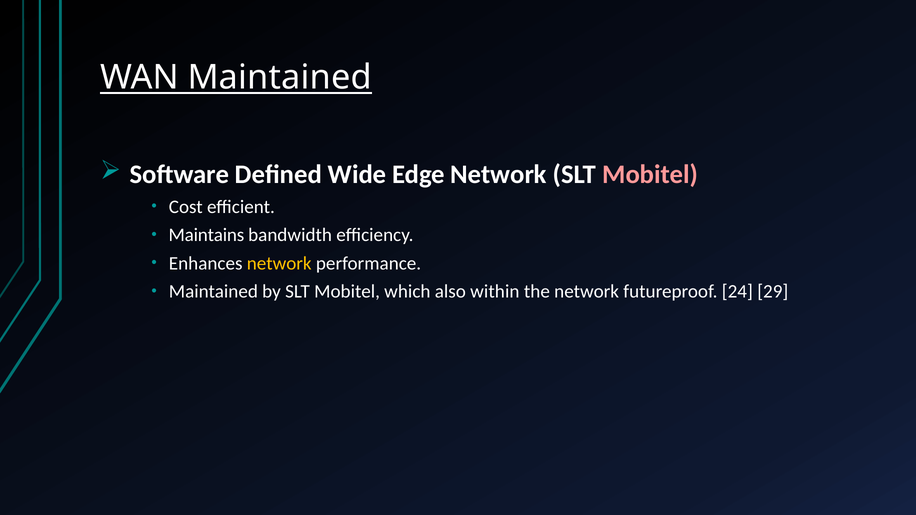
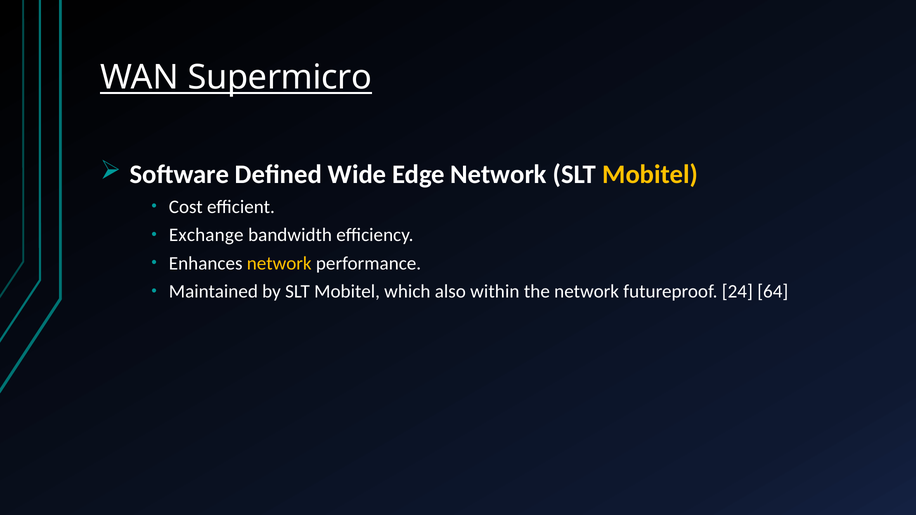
WAN Maintained: Maintained -> Supermicro (280, 77)
Mobitel colour: pink -> yellow (650, 174)
Maintains: Maintains -> Exchange (206, 235)
29: 29 -> 64 (773, 292)
